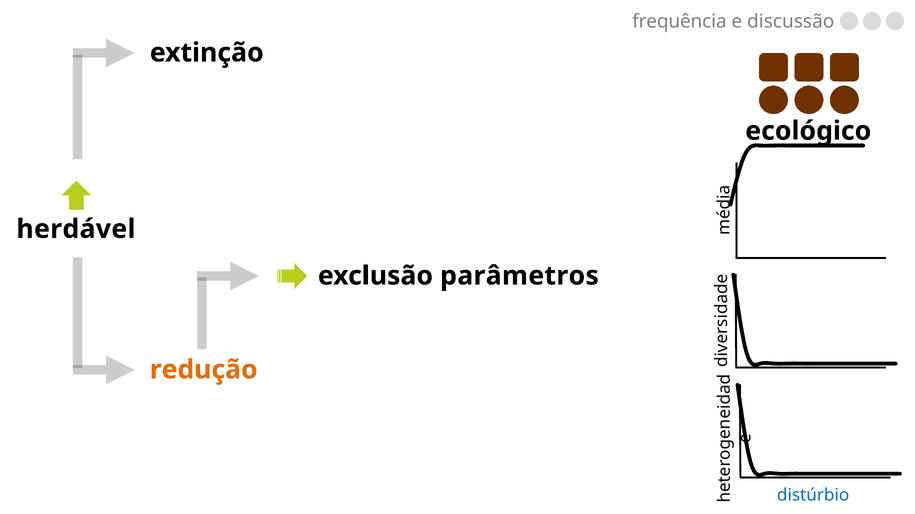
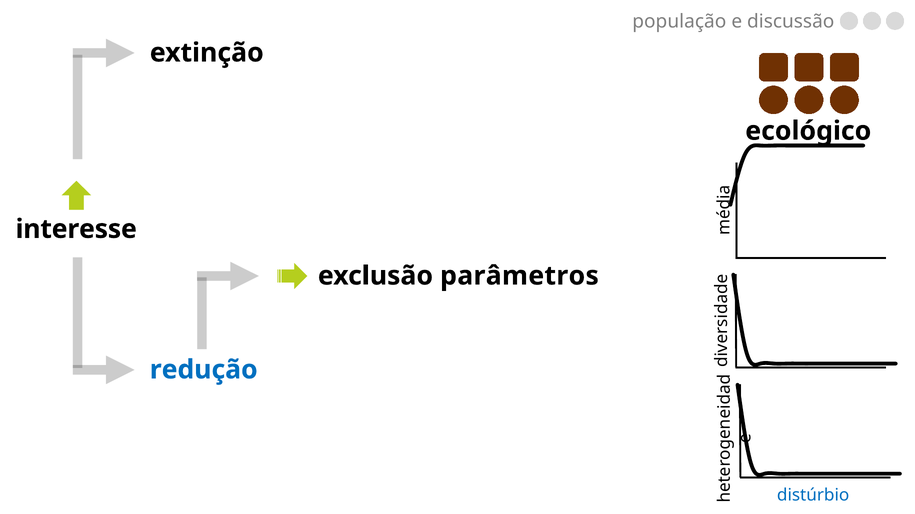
frequência: frequência -> população (679, 21)
herdável: herdável -> interesse (76, 229)
redução colour: orange -> blue (204, 370)
